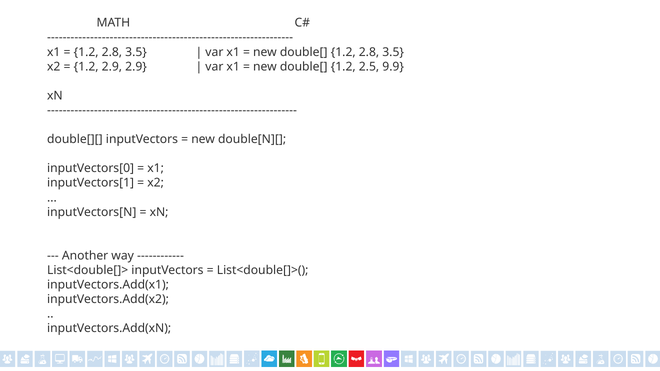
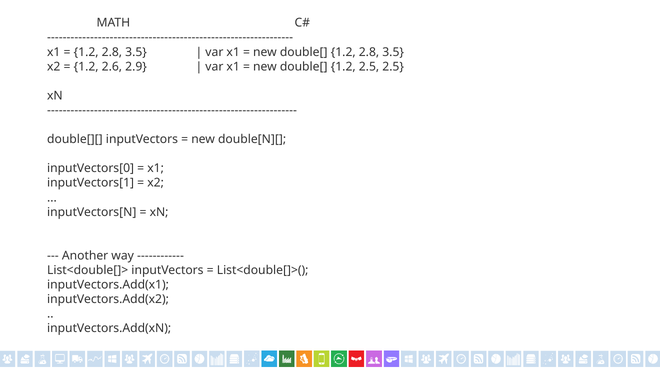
1.2 2.9: 2.9 -> 2.6 (112, 67)
2.5 9.9: 9.9 -> 2.5 (393, 67)
